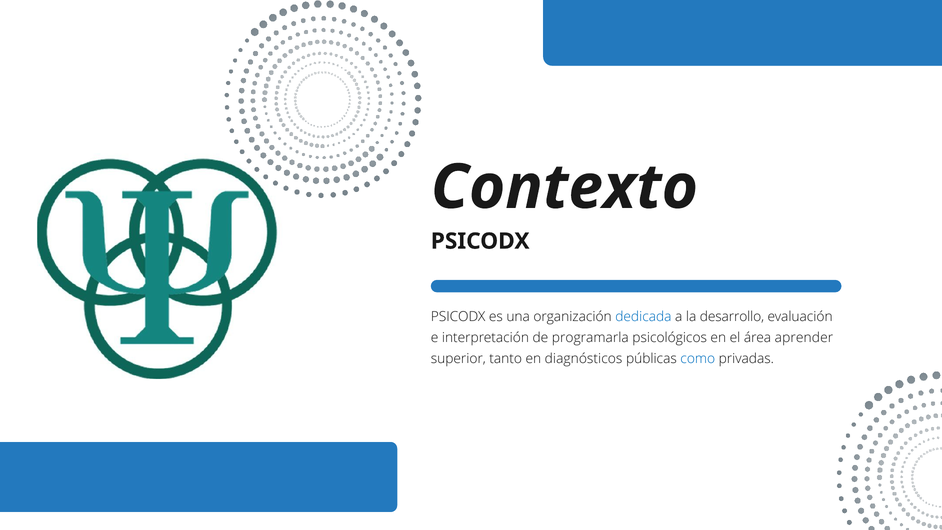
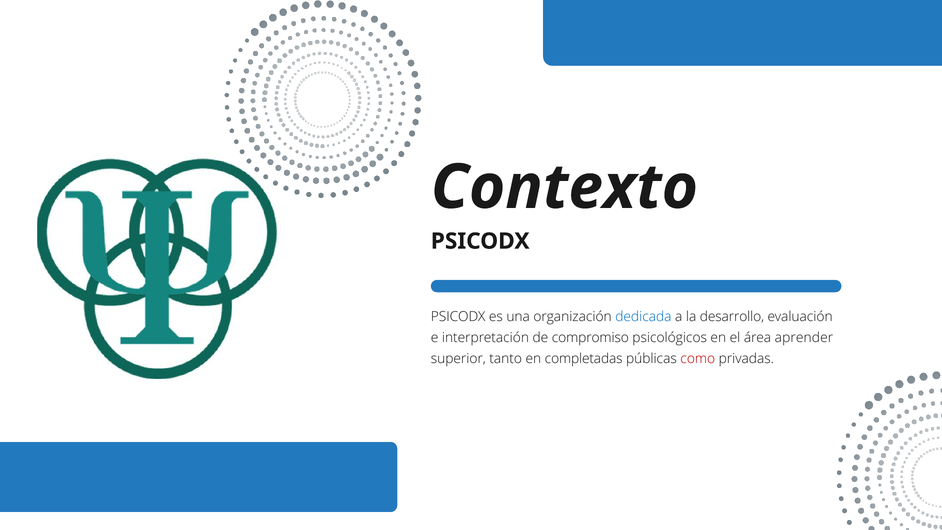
programarla: programarla -> compromiso (590, 338)
diagnósticos: diagnósticos -> completadas (584, 359)
como colour: blue -> red (698, 359)
